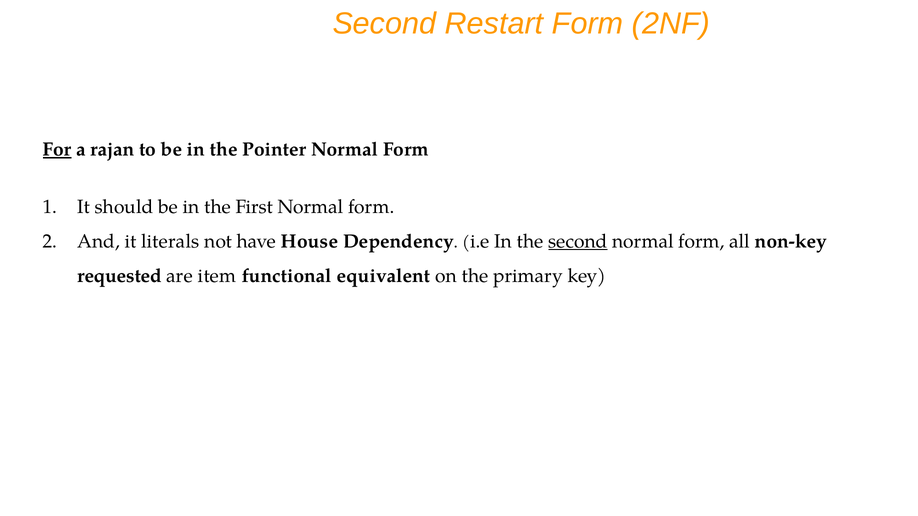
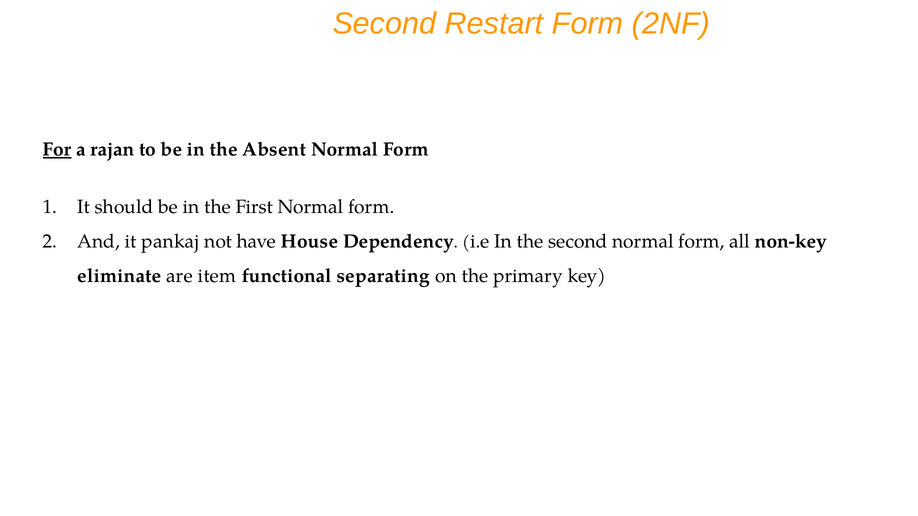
Pointer: Pointer -> Absent (274, 150)
literals: literals -> pankaj (170, 241)
second underline: present -> none (578, 241)
requested: requested -> eliminate (119, 276)
equivalent: equivalent -> separating (383, 276)
